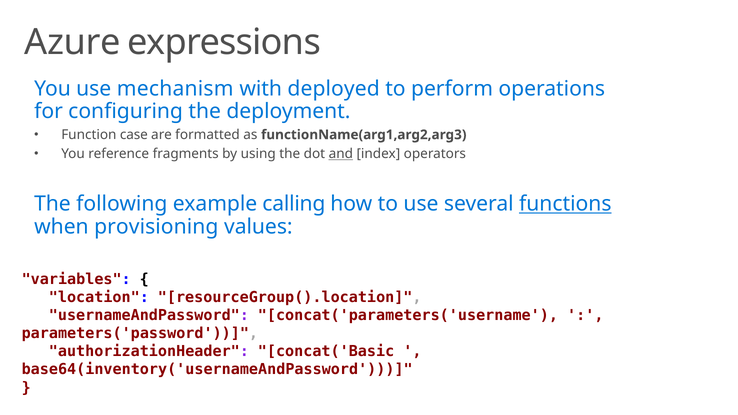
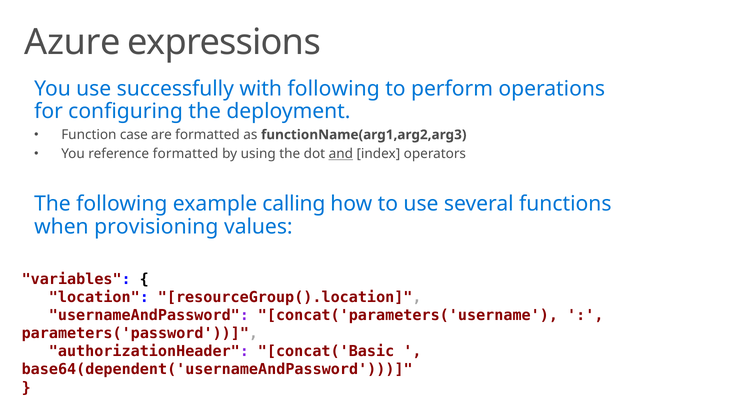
mechanism: mechanism -> successfully (175, 89)
with deployed: deployed -> following (334, 89)
reference fragments: fragments -> formatted (186, 154)
functions underline: present -> none (565, 204)
base64(inventory('usernameAndPassword: base64(inventory('usernameAndPassword -> base64(dependent('usernameAndPassword (217, 370)
